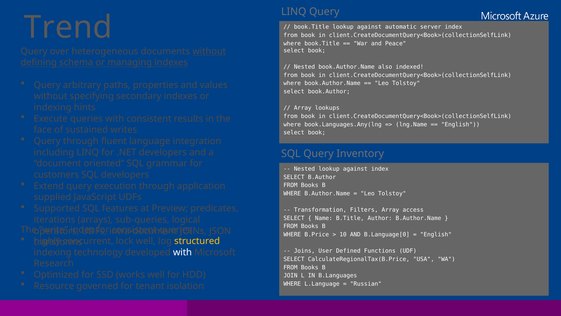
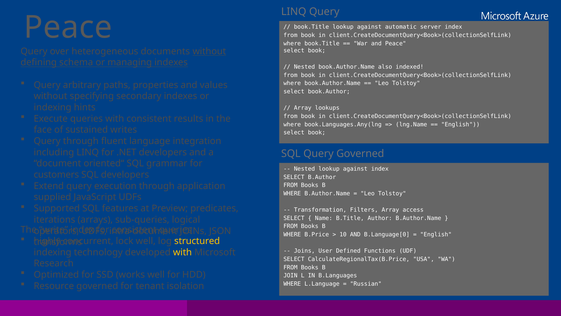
Trend: Trend -> Peace (68, 27)
Query Inventory: Inventory -> Governed (360, 153)
with colour: white -> yellow (182, 252)
